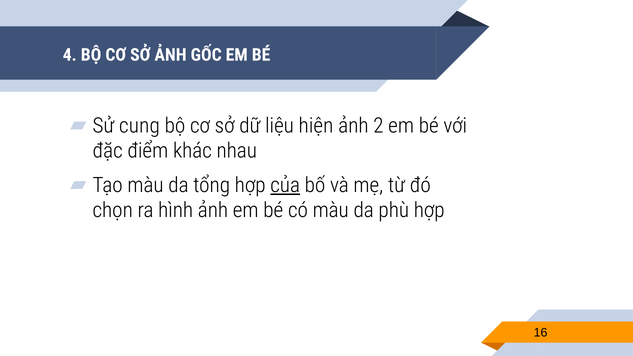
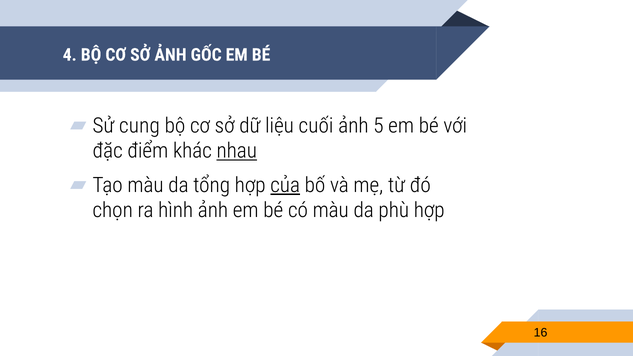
hiện: hiện -> cuối (316, 126)
2: 2 -> 5 (378, 126)
nhau underline: none -> present (237, 151)
